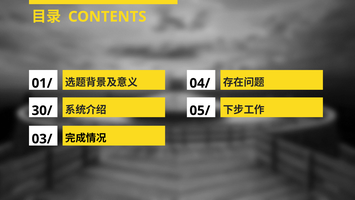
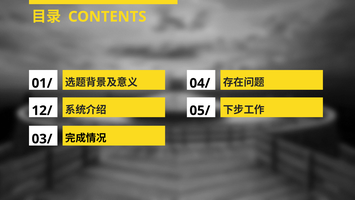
30/: 30/ -> 12/ (42, 110)
